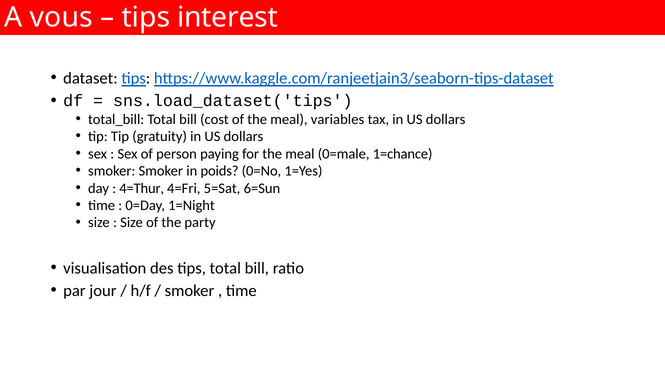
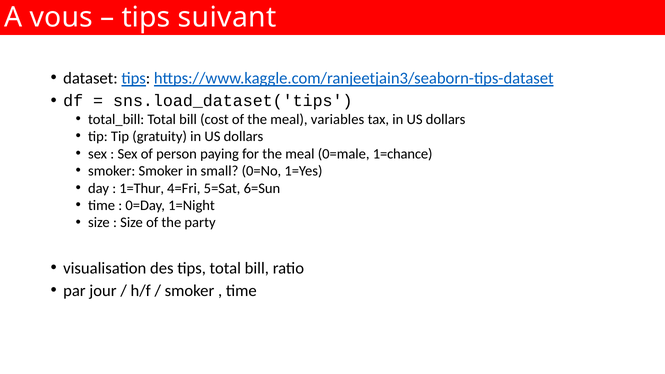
interest: interest -> suivant (227, 17)
poids: poids -> small (219, 171)
4=Thur: 4=Thur -> 1=Thur (142, 188)
